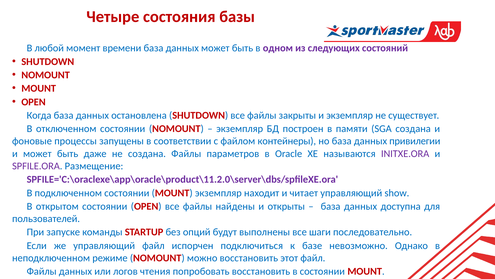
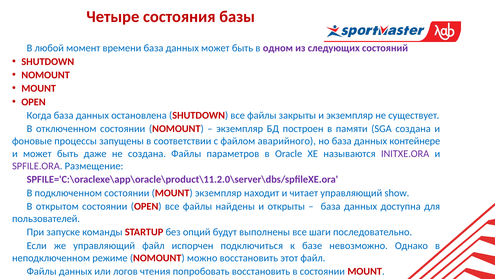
контейнеры: контейнеры -> аварийного (287, 141)
привилегии: привилегии -> контейнере (415, 141)
